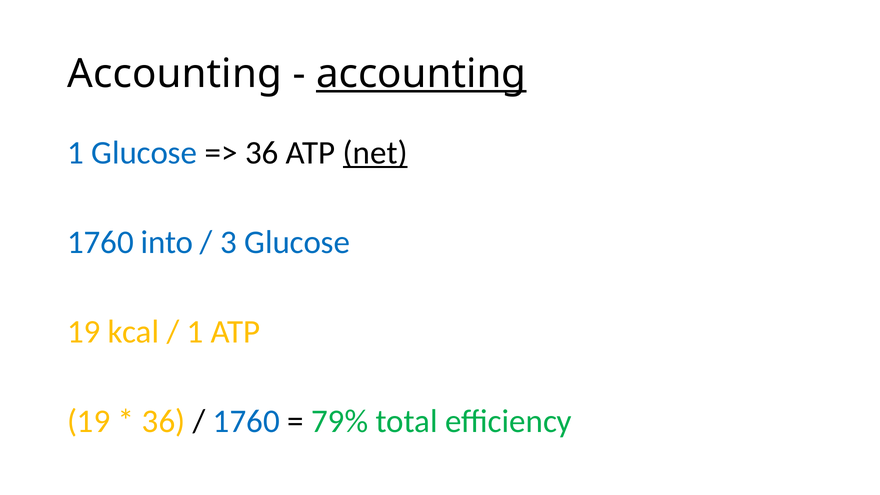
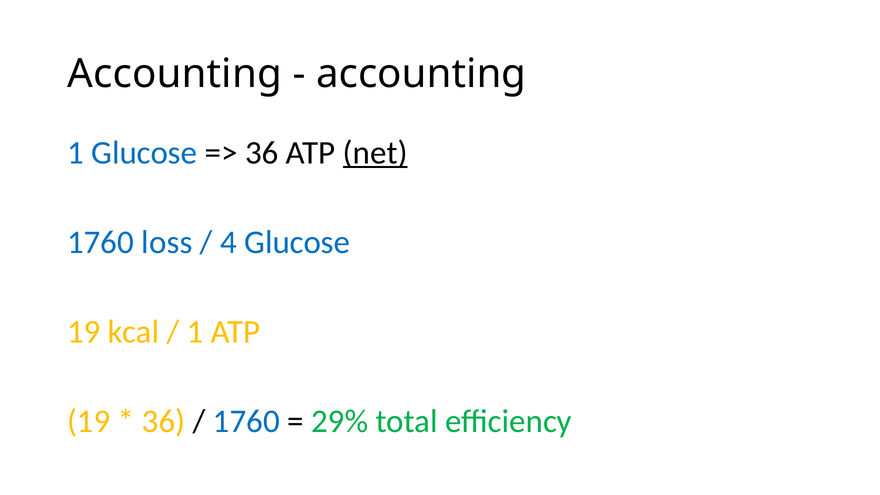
accounting underline: present -> none (421, 74)
into: into -> loss (167, 242)
3: 3 -> 4 (228, 242)
79%: 79% -> 29% (340, 422)
